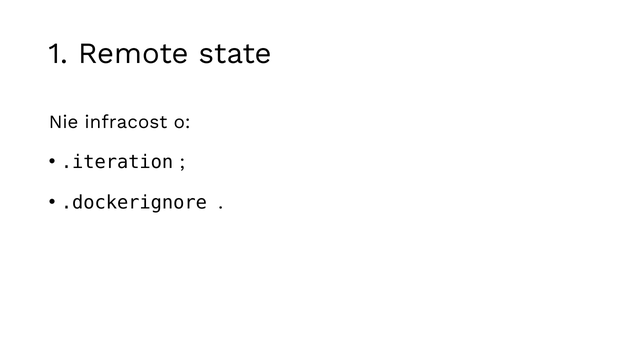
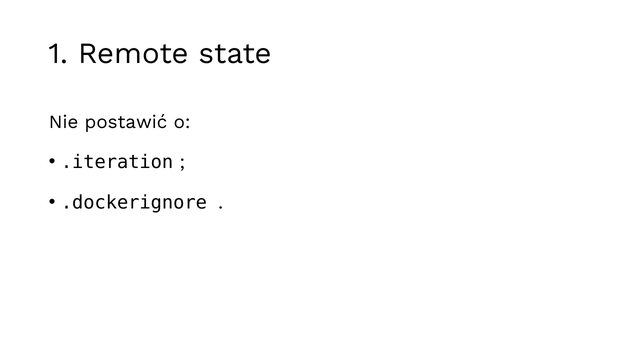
infracost: infracost -> postawić (126, 122)
